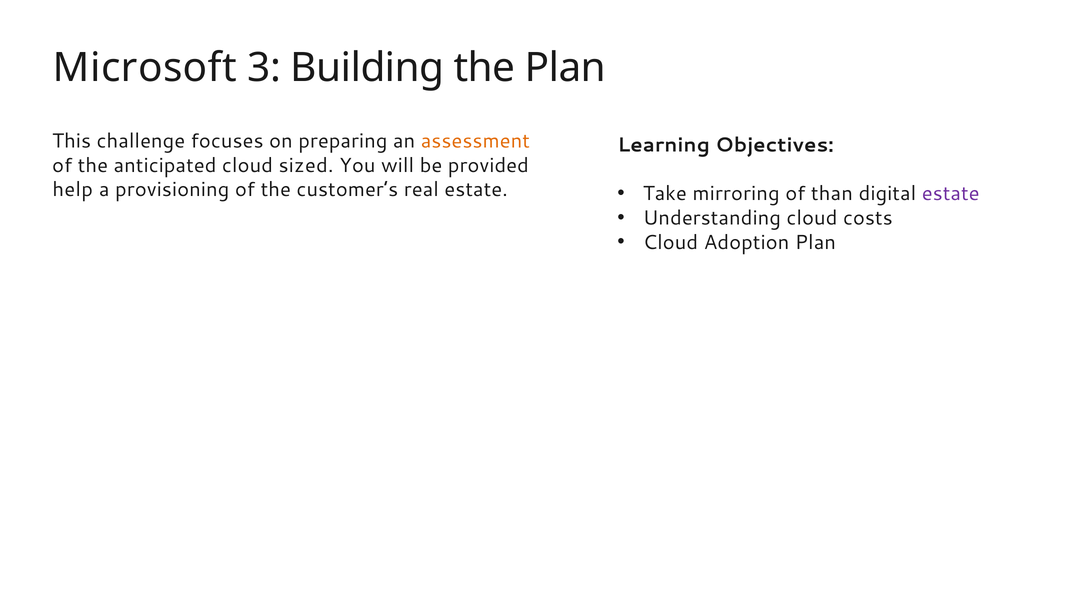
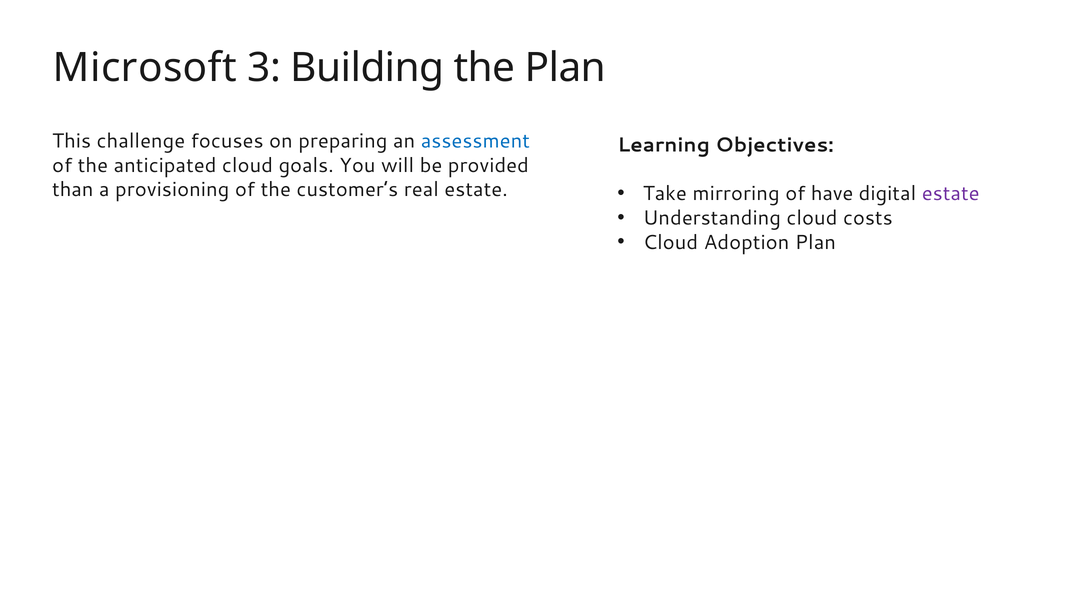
assessment colour: orange -> blue (475, 141)
sized: sized -> goals (306, 165)
help: help -> than (73, 190)
than: than -> have (832, 194)
